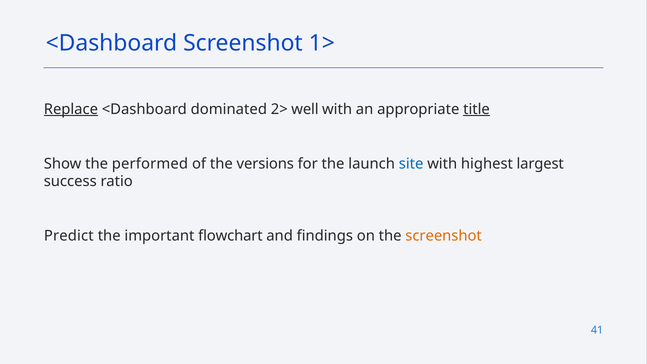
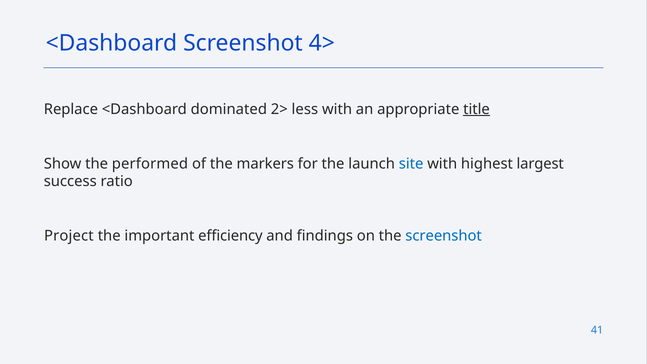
1>: 1> -> 4> (322, 43)
Replace underline: present -> none (71, 109)
well: well -> less (305, 109)
versions: versions -> markers (265, 164)
Predict: Predict -> Project (69, 236)
flowchart: flowchart -> efficiency (230, 236)
screenshot colour: orange -> blue (444, 236)
